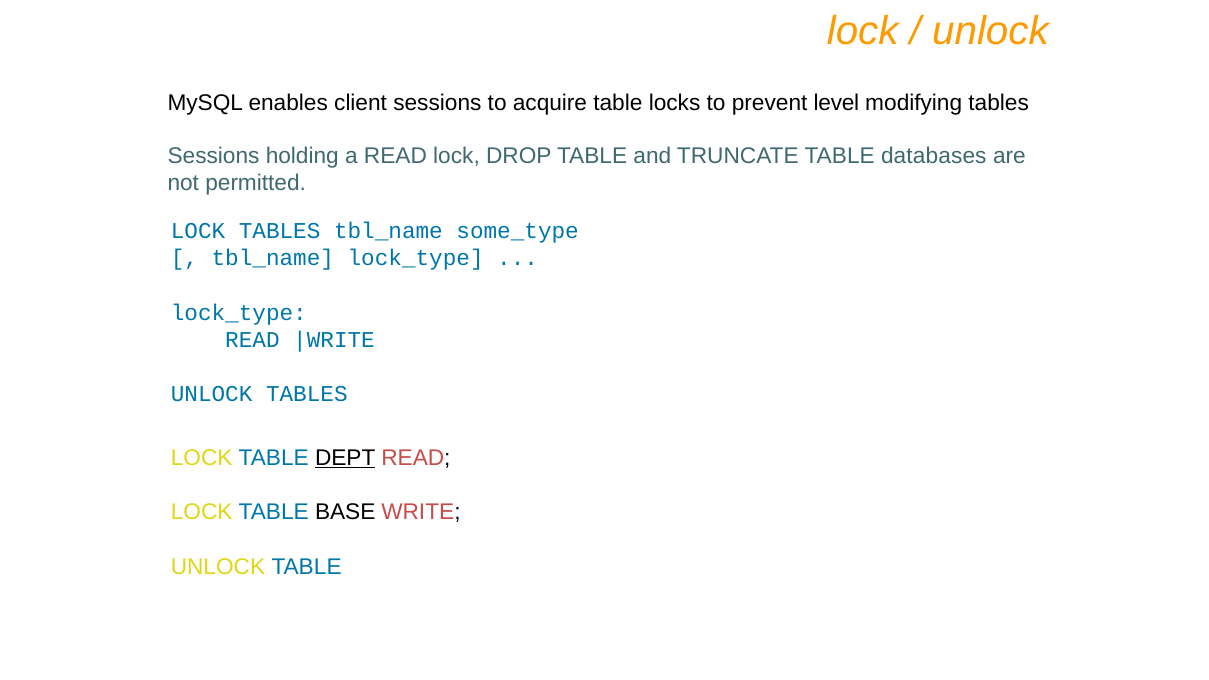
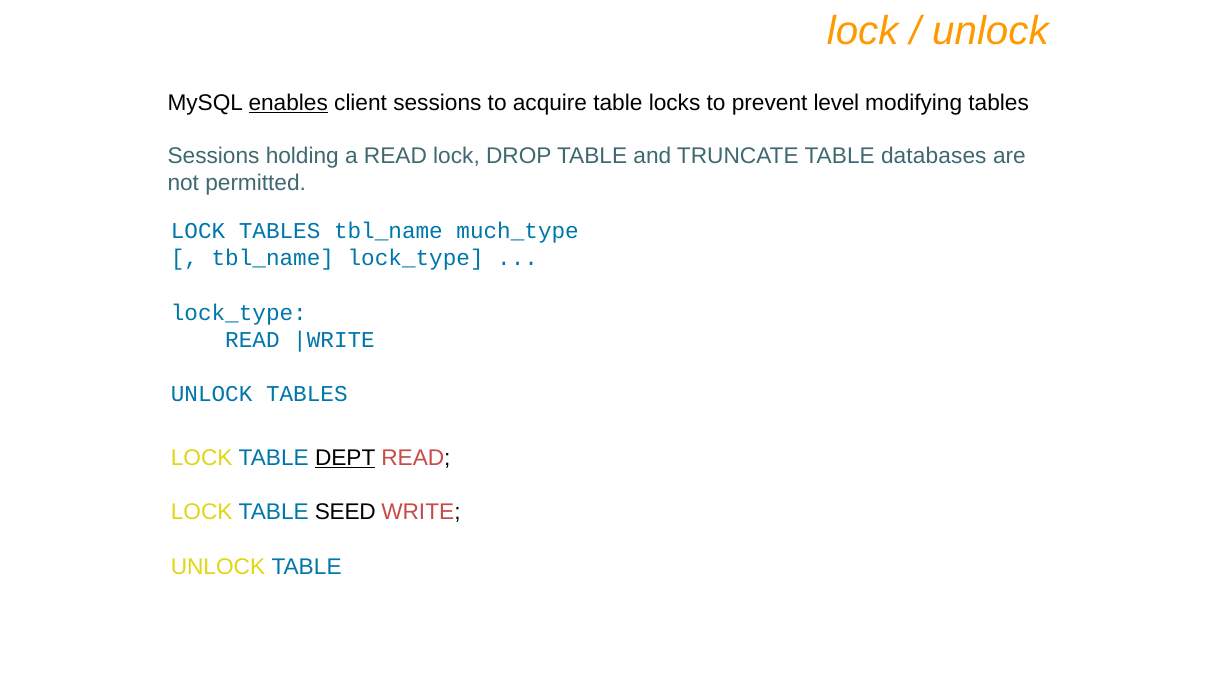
enables underline: none -> present (288, 103)
some_type: some_type -> much_type (518, 231)
BASE: BASE -> SEED (345, 512)
